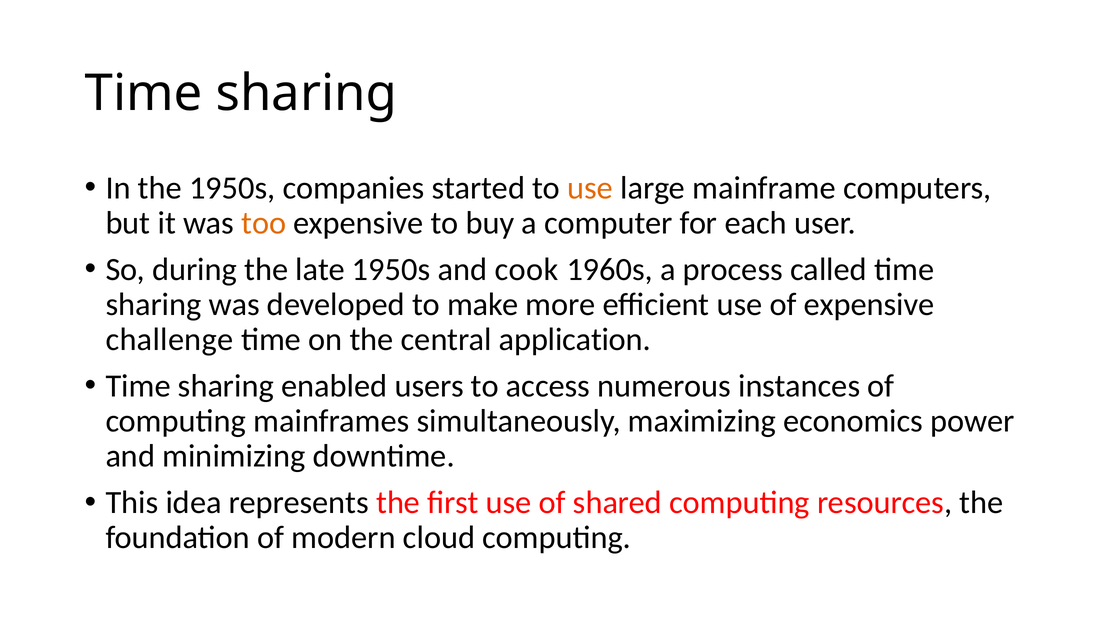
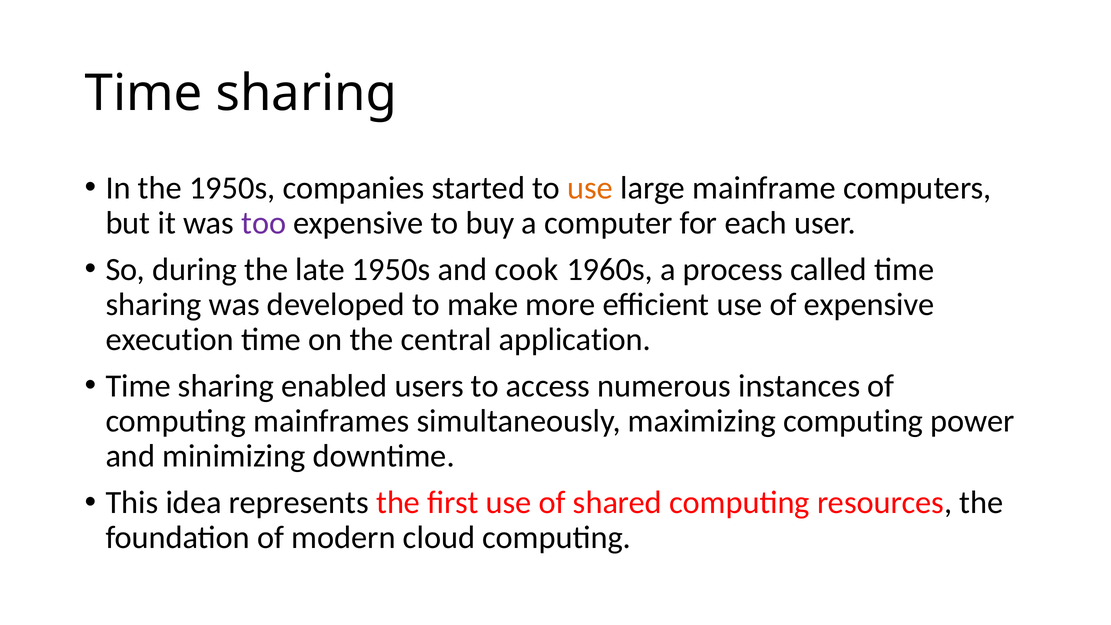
too colour: orange -> purple (264, 223)
challenge: challenge -> execution (170, 339)
maximizing economics: economics -> computing (853, 421)
